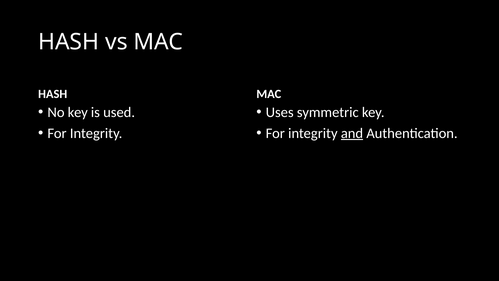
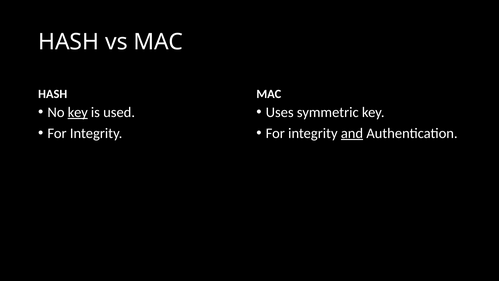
key underline: none -> present (78, 112)
